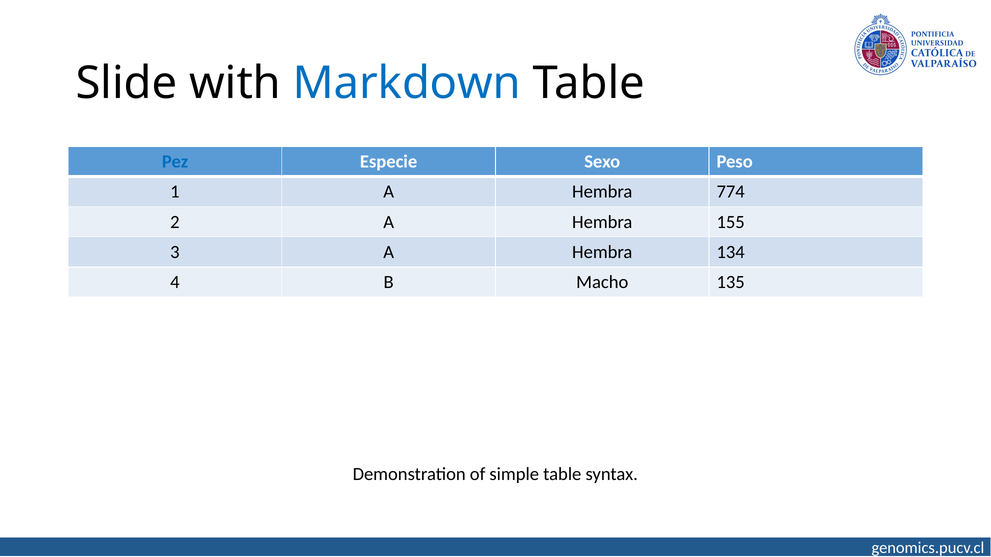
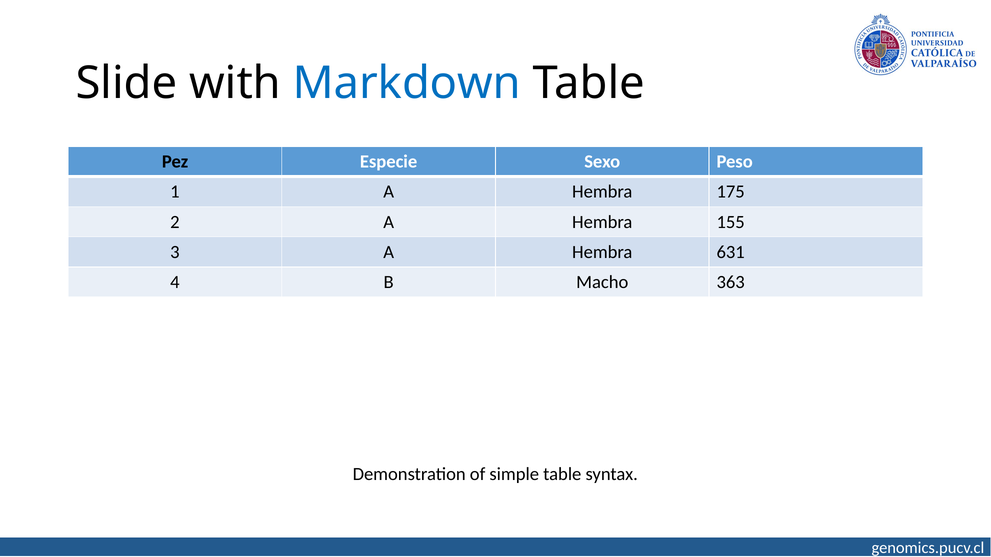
Pez colour: blue -> black (175, 162)
774: 774 -> 175 (731, 192)
134: 134 -> 631 (731, 252)
135: 135 -> 363 (731, 282)
